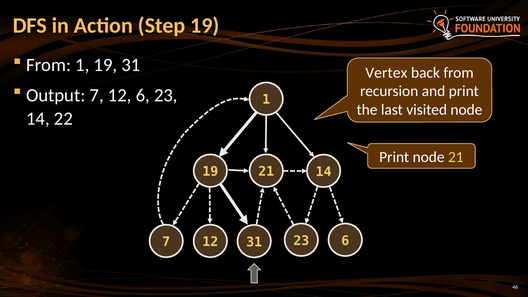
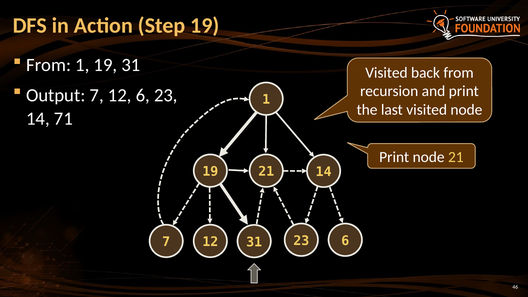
Vertex: Vertex -> Visited (386, 73)
22: 22 -> 71 (63, 119)
